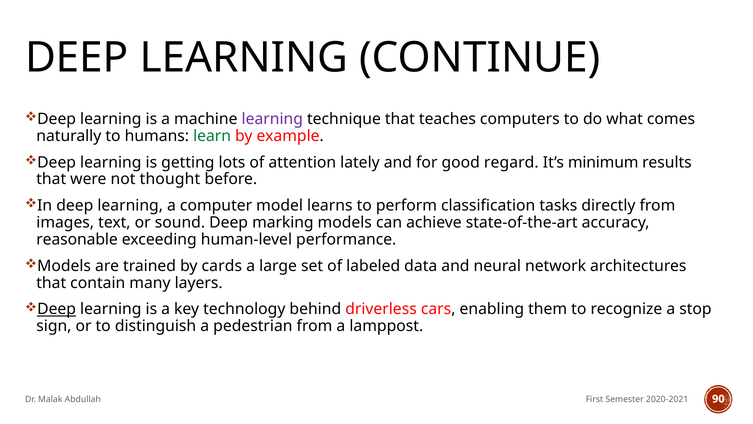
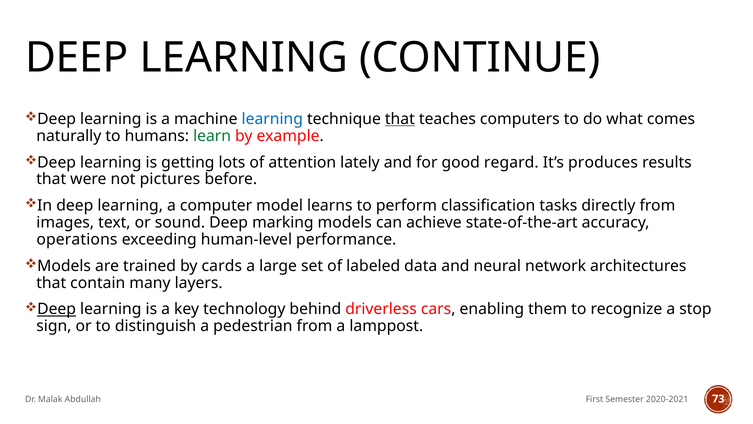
learning colour: purple -> blue (272, 119)
that underline: none -> present (400, 119)
minimum: minimum -> produces (603, 162)
thought: thought -> pictures (170, 179)
reasonable: reasonable -> operations (77, 239)
90: 90 -> 73 (718, 399)
